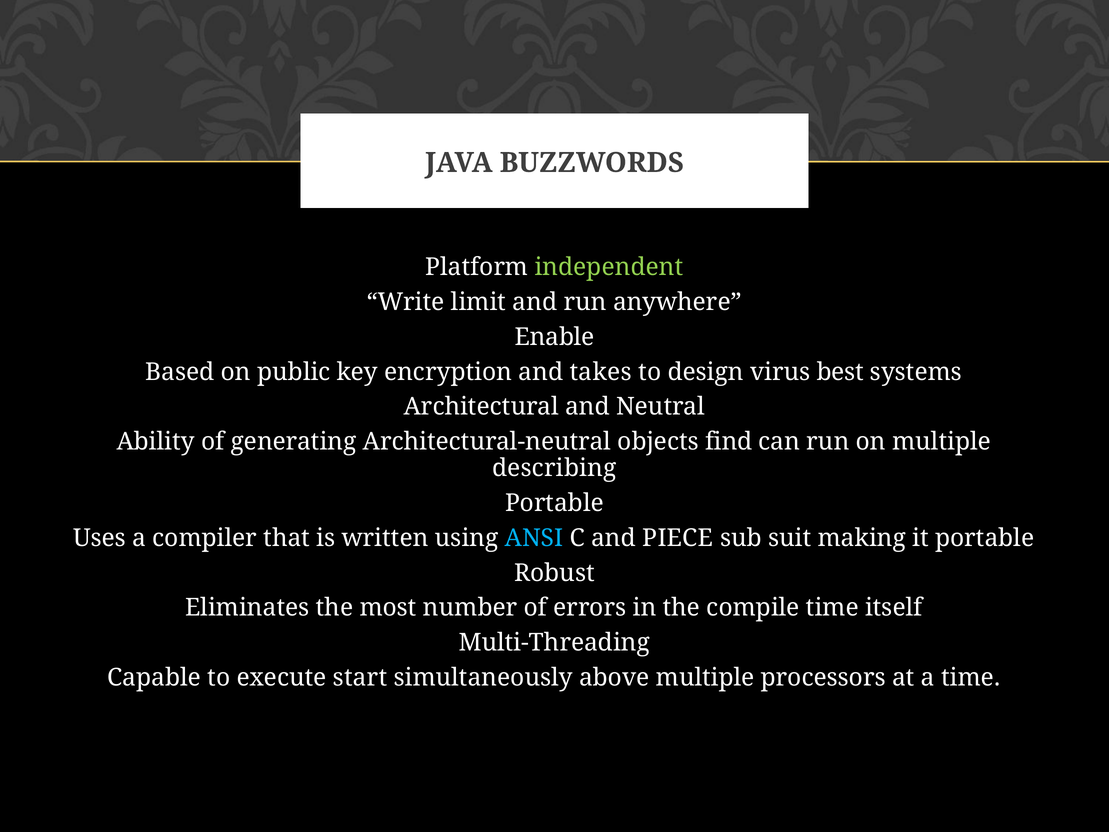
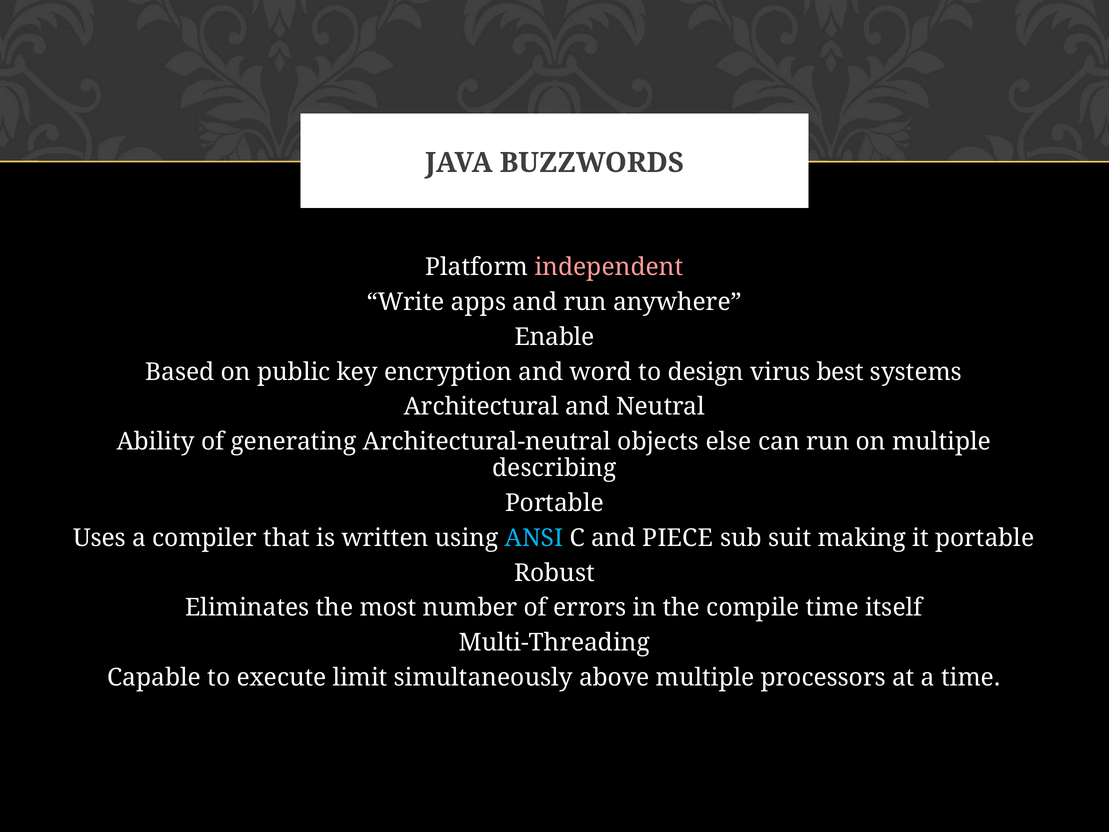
independent colour: light green -> pink (609, 267)
limit: limit -> apps (479, 302)
takes: takes -> word (601, 372)
find: find -> else (728, 442)
start: start -> limit (360, 677)
